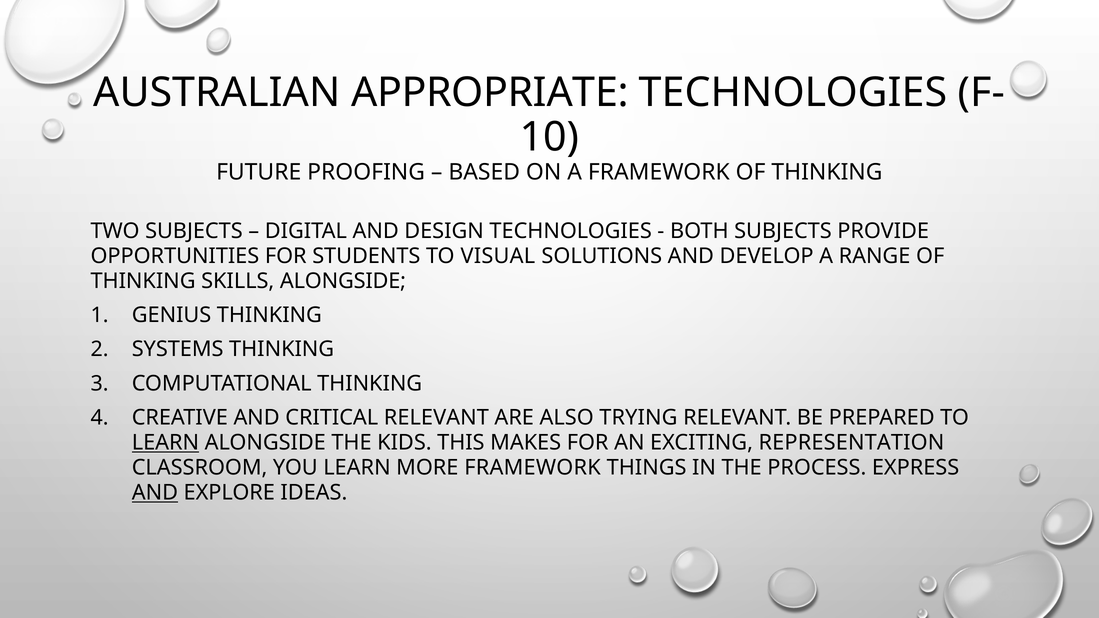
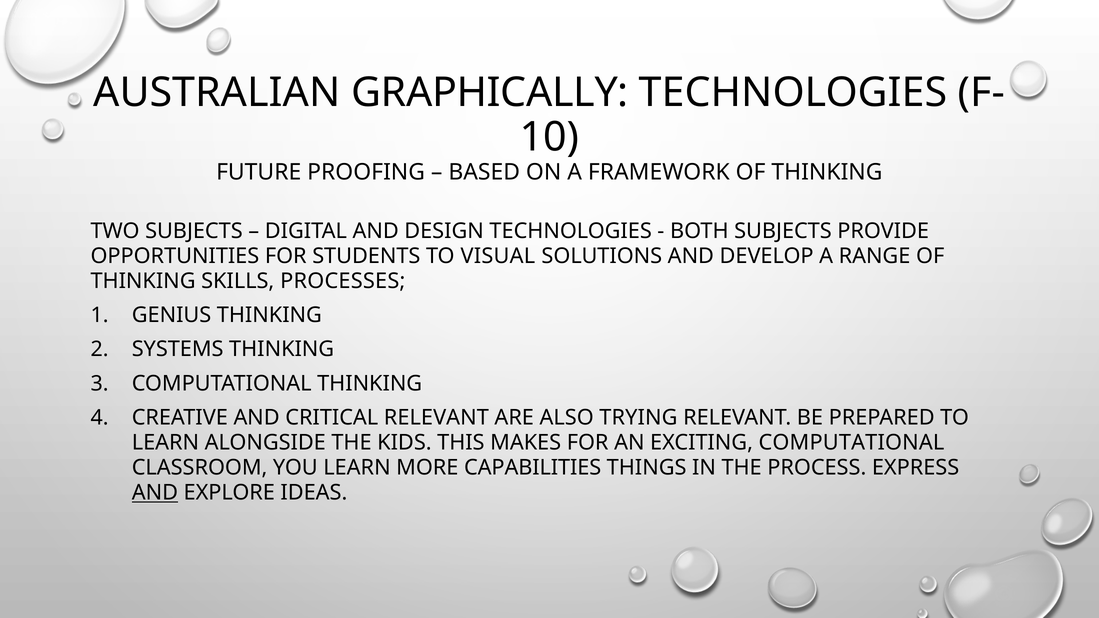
APPROPRIATE: APPROPRIATE -> GRAPHICALLY (490, 93)
SKILLS ALONGSIDE: ALONGSIDE -> PROCESSES (343, 281)
LEARN underline: present -> none (165, 443)
EXCITING REPRESENTATION: REPRESENTATION -> COMPUTATIONAL (851, 443)
MORE FRAMEWORK: FRAMEWORK -> CAPABILITIES (533, 468)
